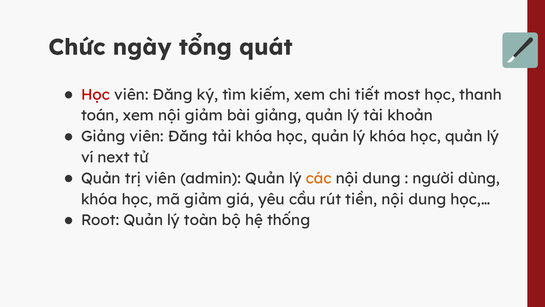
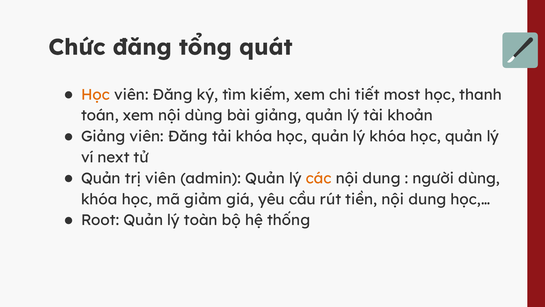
Chức ngày: ngày -> đăng (142, 47)
Học colour: red -> orange (96, 95)
nội giảm: giảm -> dùng (204, 115)
